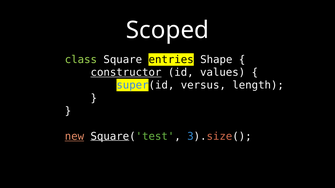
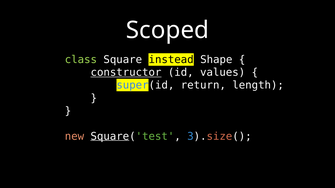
entries: entries -> instead (171, 60)
versus: versus -> return (203, 85)
new underline: present -> none (74, 137)
